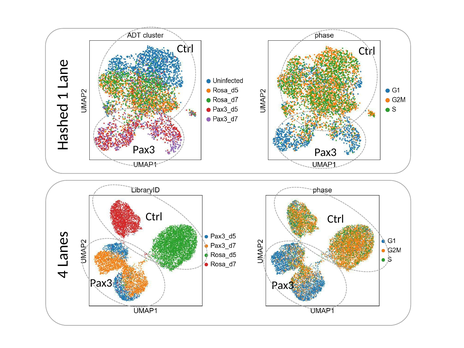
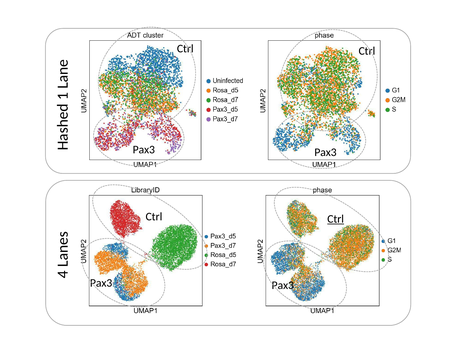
Ctrl underline: none -> present (336, 219)
